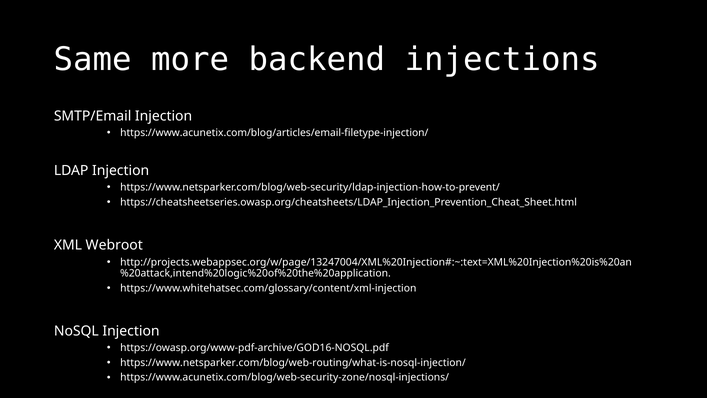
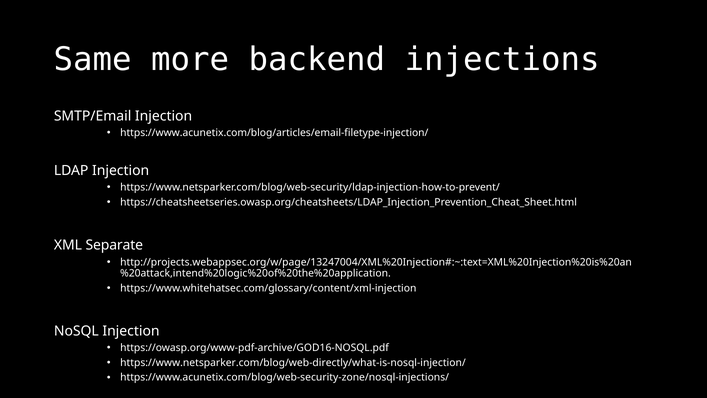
Webroot: Webroot -> Separate (114, 245)
https://www.netsparker.com/blog/web-routing/what-is-nosql-injection/: https://www.netsparker.com/blog/web-routing/what-is-nosql-injection/ -> https://www.netsparker.com/blog/web-directly/what-is-nosql-injection/ (293, 362)
